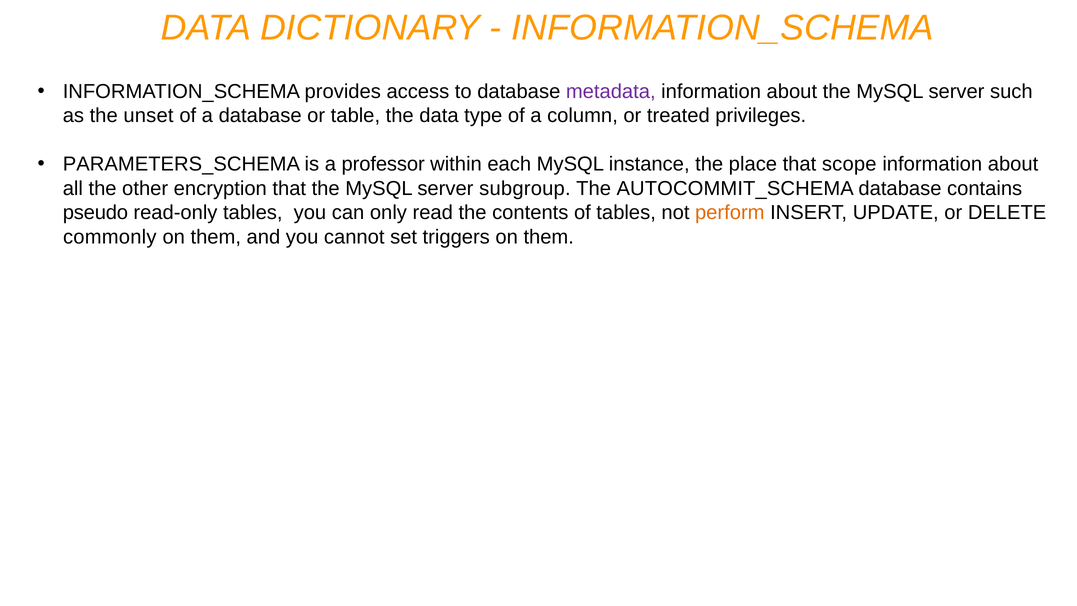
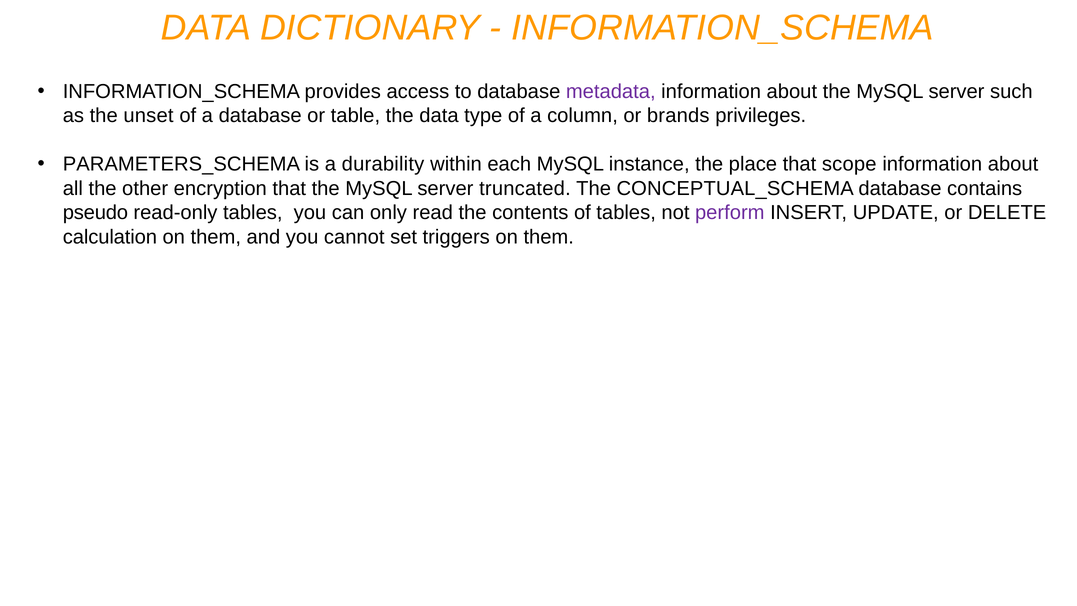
treated: treated -> brands (678, 116)
professor: professor -> durability (383, 164)
subgroup: subgroup -> truncated (525, 188)
AUTOCOMMIT_SCHEMA: AUTOCOMMIT_SCHEMA -> CONCEPTUAL_SCHEMA (735, 188)
perform colour: orange -> purple (730, 213)
commonly: commonly -> calculation (110, 237)
